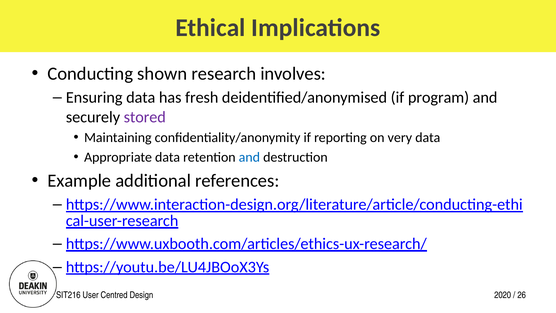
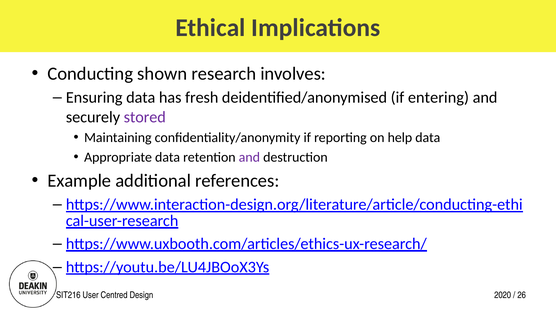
program: program -> entering (438, 98)
very: very -> help (400, 138)
and colour: blue -> purple (249, 157)
